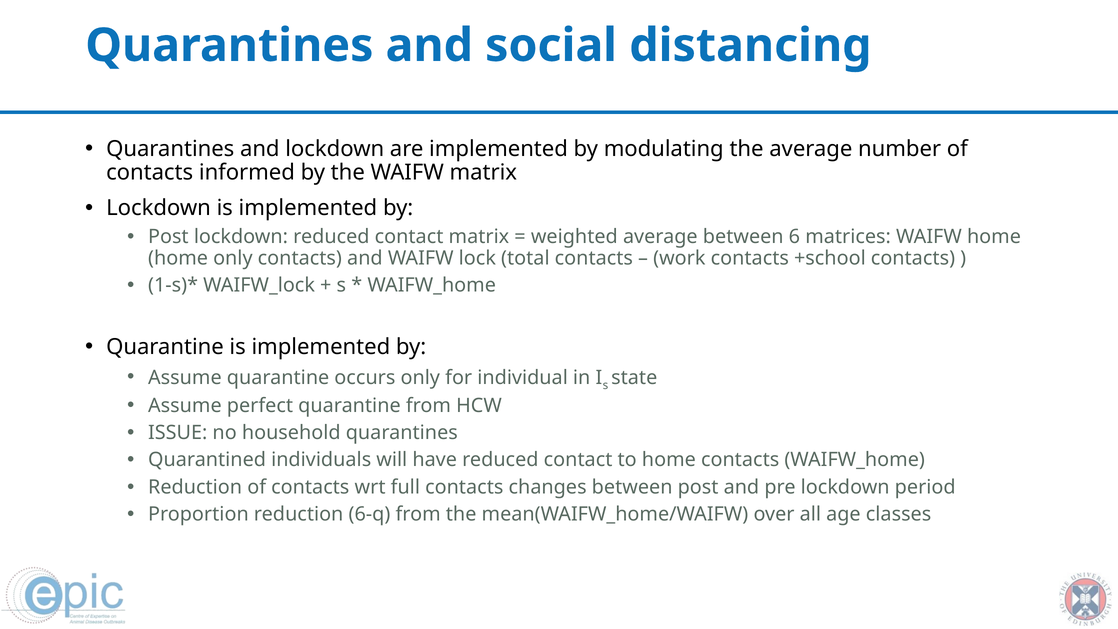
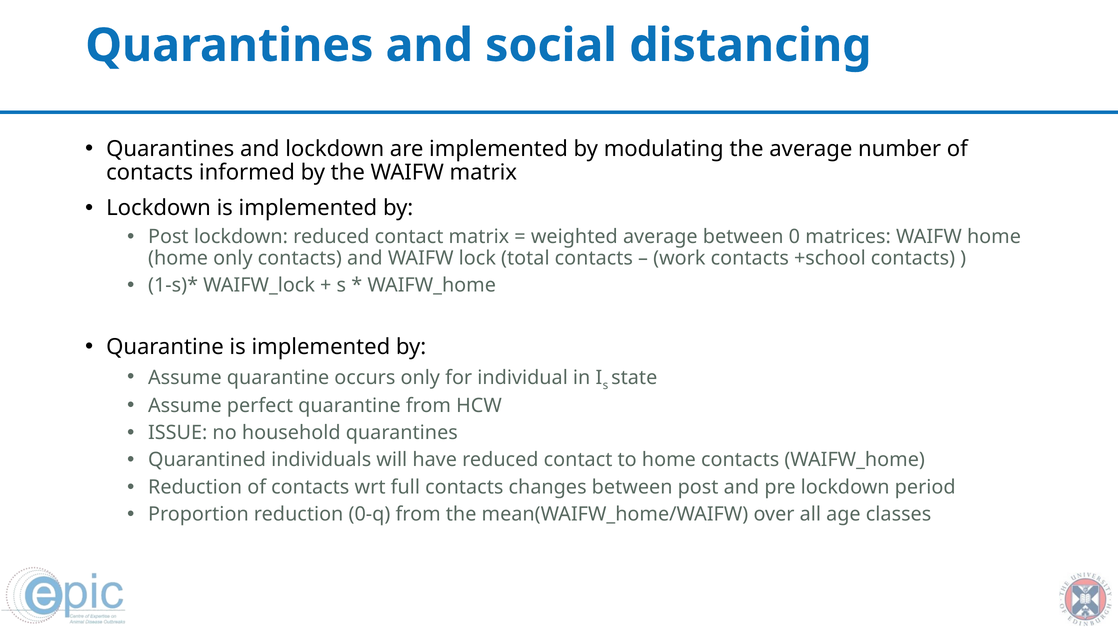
6: 6 -> 0 (794, 237)
6-q: 6-q -> 0-q (369, 514)
